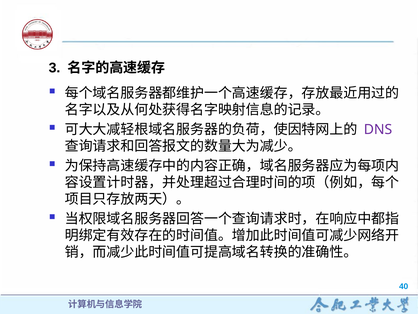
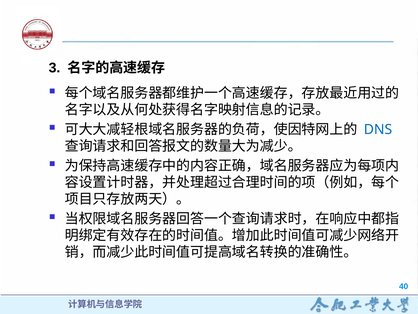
DNS colour: purple -> blue (378, 129)
